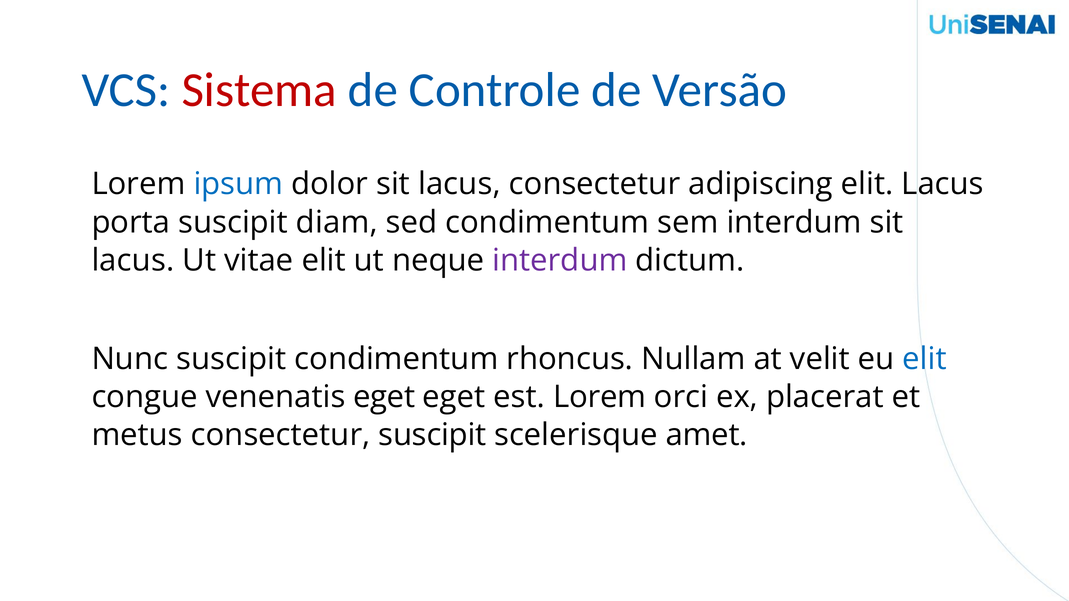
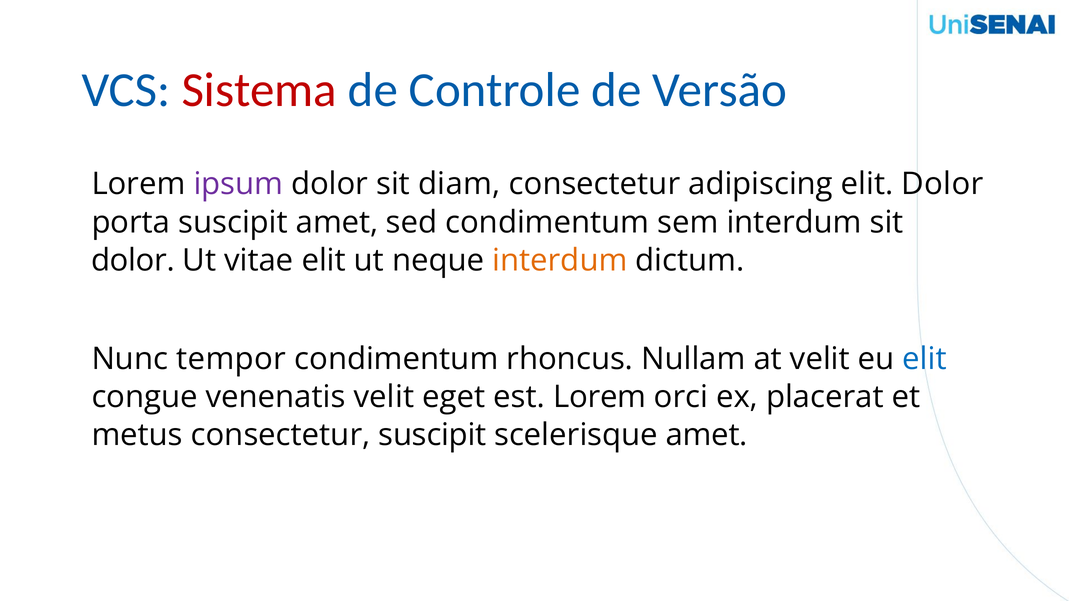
ipsum colour: blue -> purple (238, 184)
dolor sit lacus: lacus -> diam (459, 184)
elit Lacus: Lacus -> Dolor (942, 184)
suscipit diam: diam -> amet (337, 222)
lacus: lacus -> dolor (133, 261)
interdum colour: purple -> orange (560, 261)
Nunc suscipit: suscipit -> tempor (231, 359)
venenatis eget: eget -> velit (384, 397)
